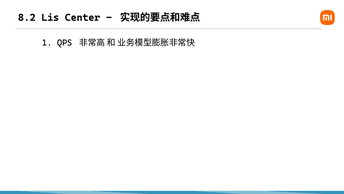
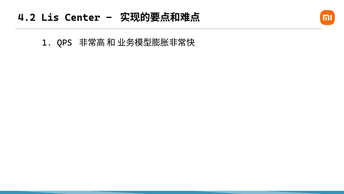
8.2: 8.2 -> 4.2 (27, 17)
